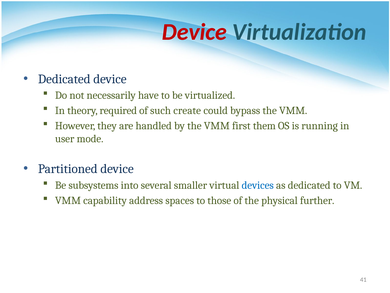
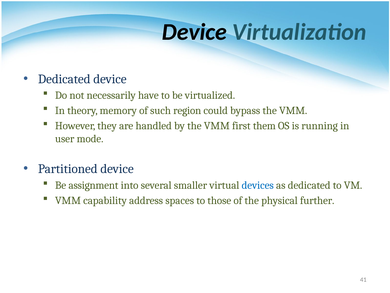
Device colour: red -> black (194, 32)
required: required -> memory (118, 110)
create: create -> region (187, 110)
subsystems: subsystems -> assignment (93, 185)
